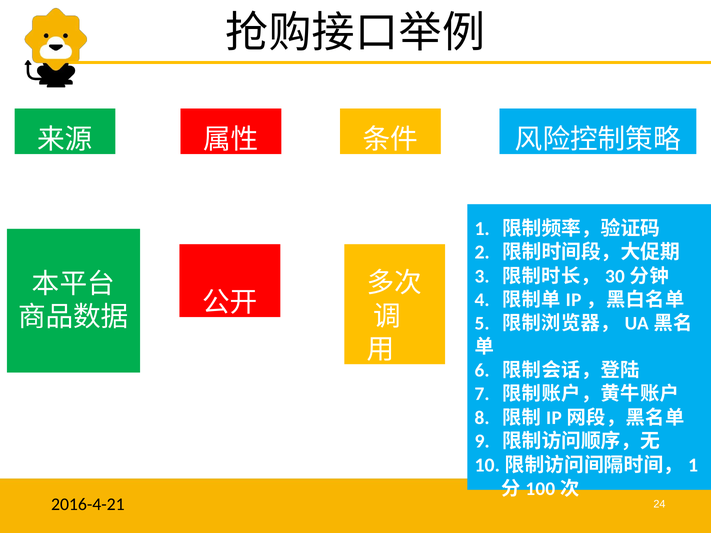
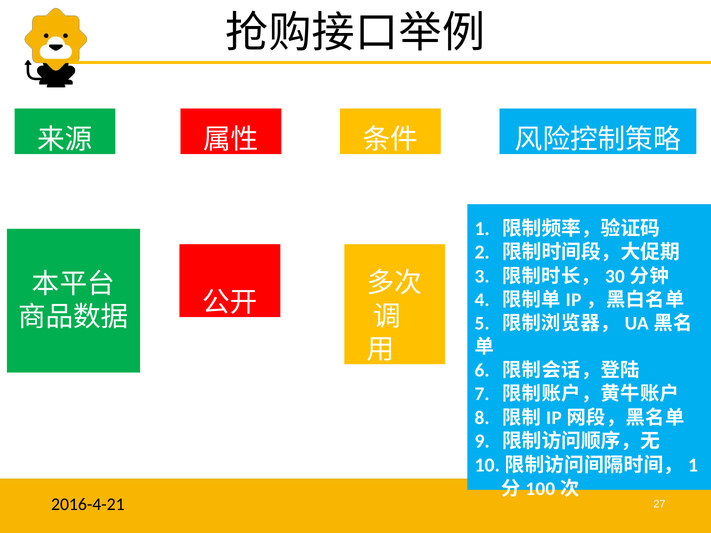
24: 24 -> 27 (659, 505)
